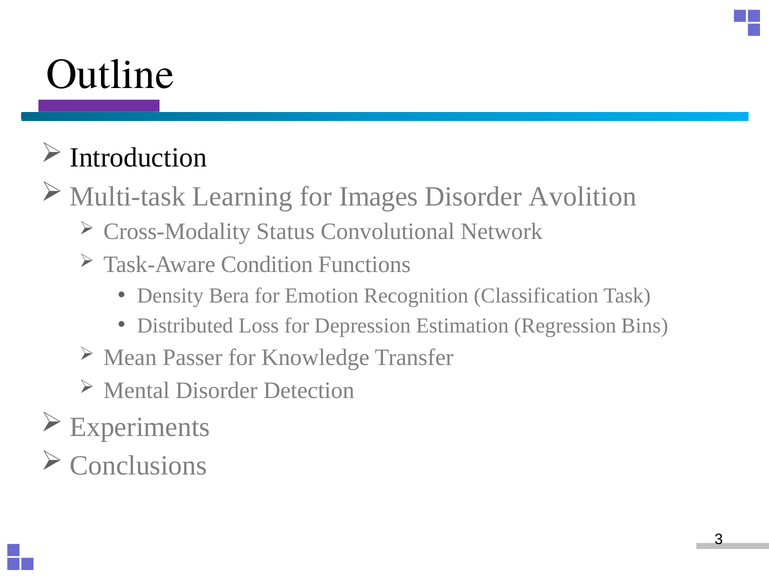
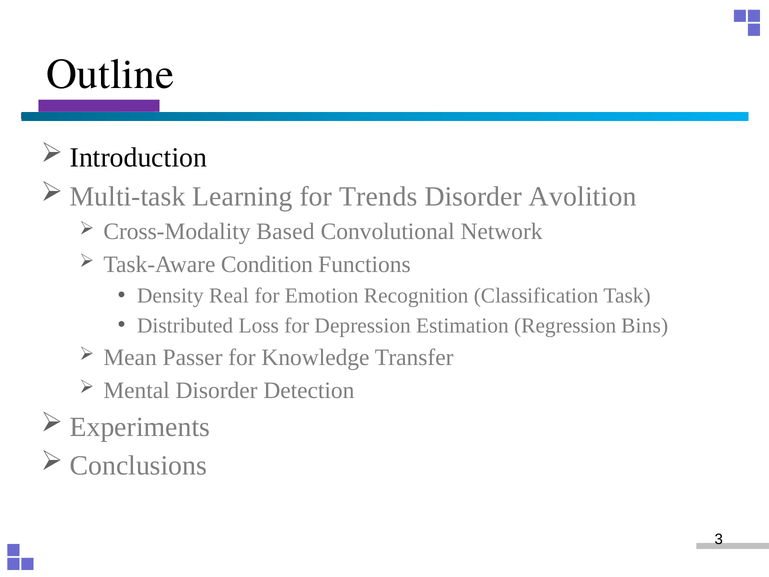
Images: Images -> Trends (378, 196)
Status: Status -> Based (285, 232)
Bera: Bera -> Real (229, 296)
